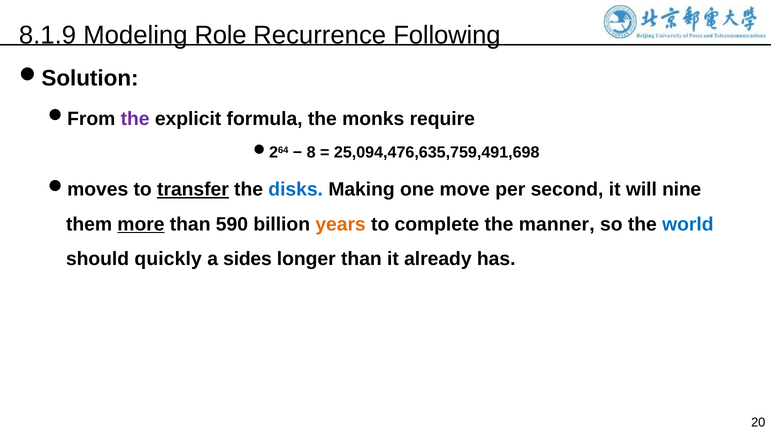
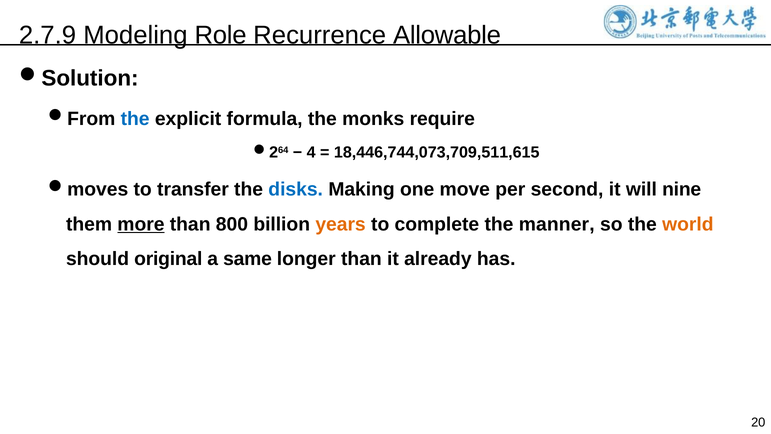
8.1.9: 8.1.9 -> 2.7.9 (48, 35)
Following: Following -> Allowable (447, 35)
the colour: purple -> blue (135, 119)
8: 8 -> 4 (311, 152)
25,094,476,635,759,491,698: 25,094,476,635,759,491,698 -> 18,446,744,073,709,511,615 (437, 152)
transfer underline: present -> none (193, 189)
590: 590 -> 800 (232, 224)
world colour: blue -> orange (688, 224)
quickly: quickly -> original (168, 259)
sides: sides -> same (247, 259)
